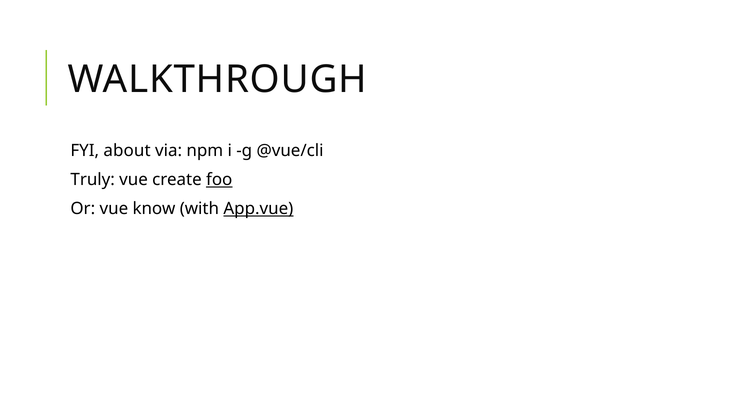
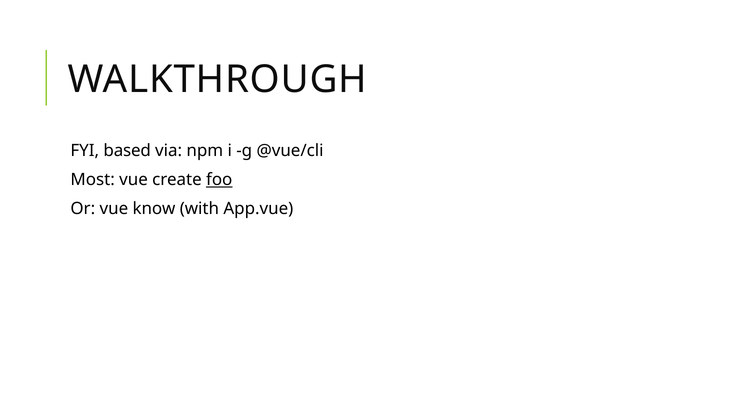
about: about -> based (127, 151)
Truly: Truly -> Most (93, 180)
App.vue underline: present -> none (258, 209)
